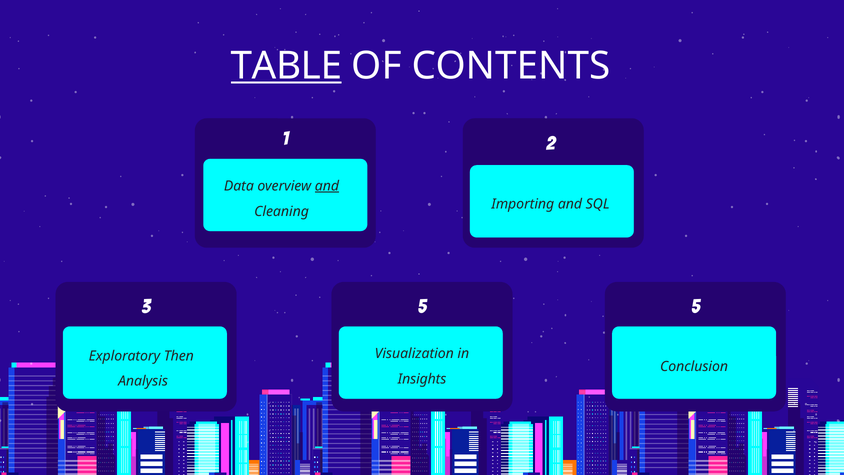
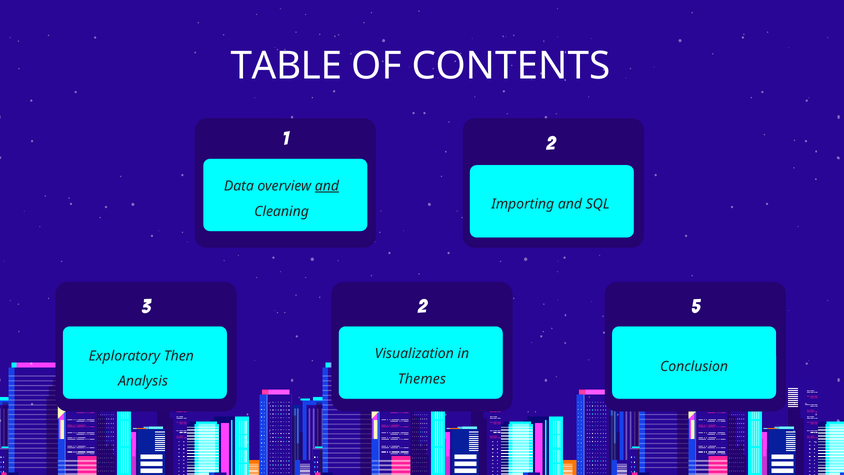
TABLE underline: present -> none (286, 66)
3 5: 5 -> 2 (422, 307)
Insights: Insights -> Themes (422, 379)
